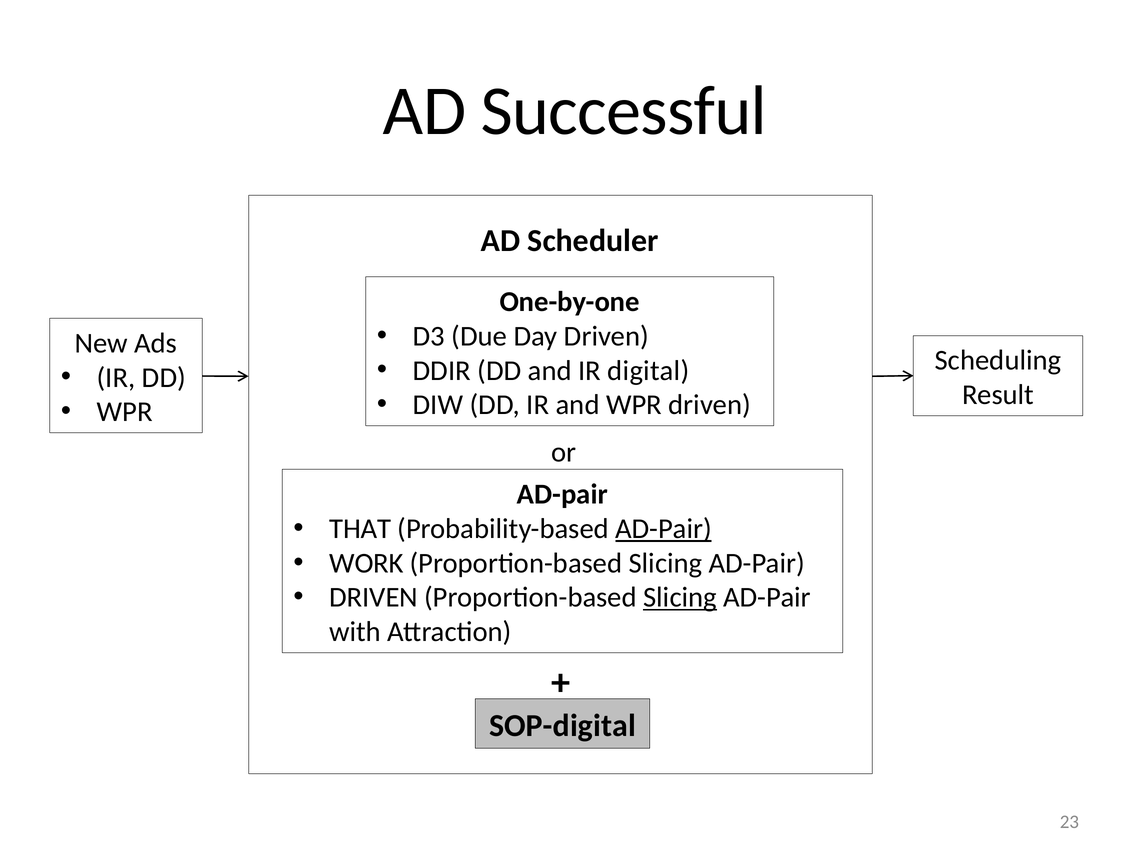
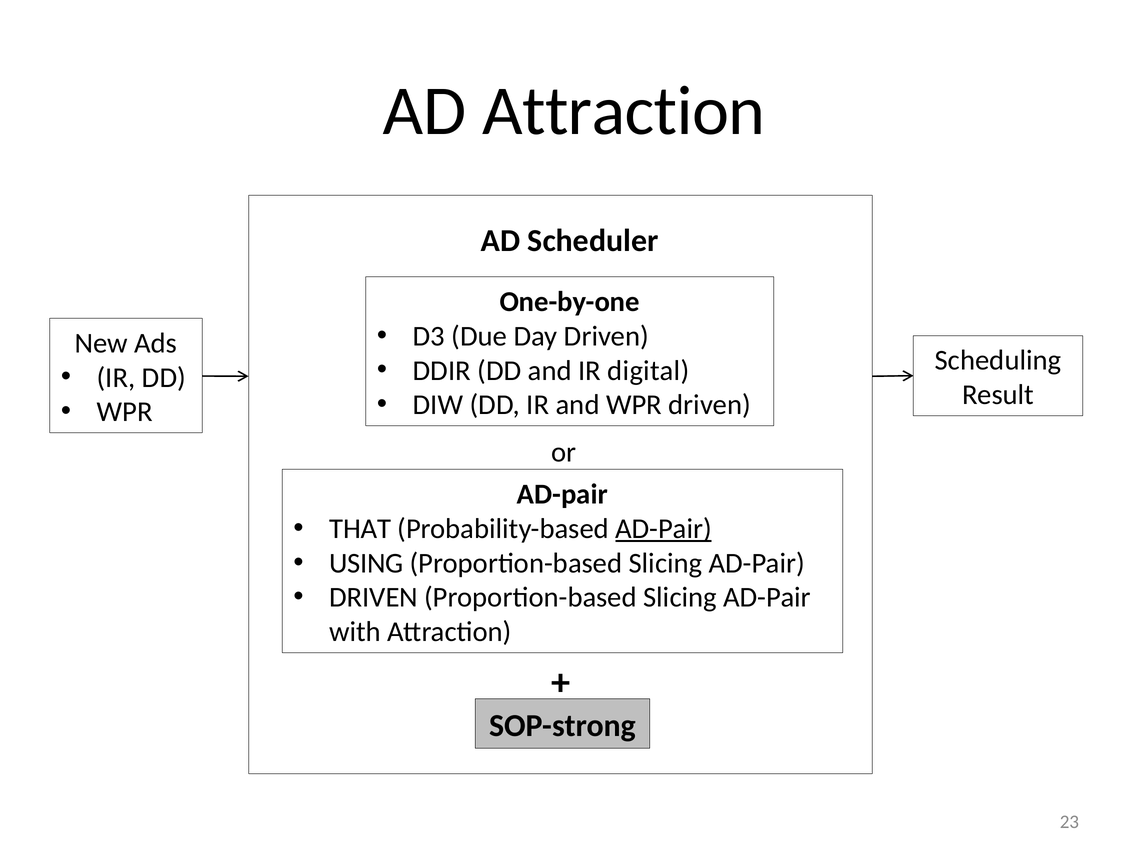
AD Successful: Successful -> Attraction (624, 111)
WORK: WORK -> USING (366, 563)
Slicing underline: present -> none (680, 598)
SOP-digital: SOP-digital -> SOP-strong (563, 726)
